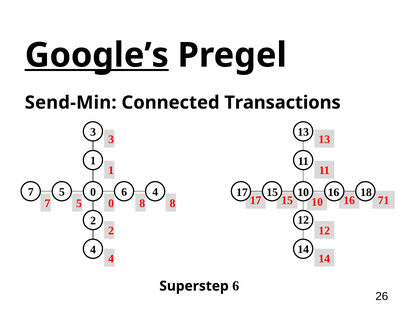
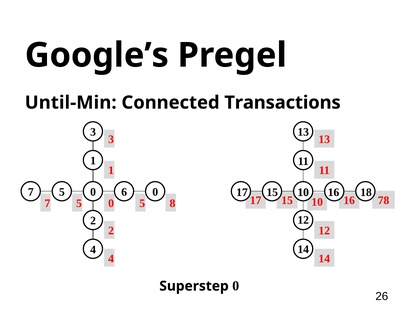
Google’s underline: present -> none (97, 55)
Send-Min: Send-Min -> Until-Min (71, 102)
4: 4 -> 0 (155, 192)
71: 71 -> 78 (384, 200)
0 8: 8 -> 5 (142, 203)
Superstep 6: 6 -> 0 (236, 286)
